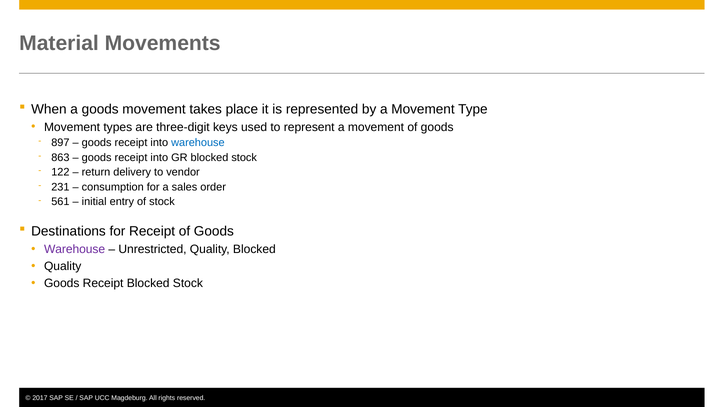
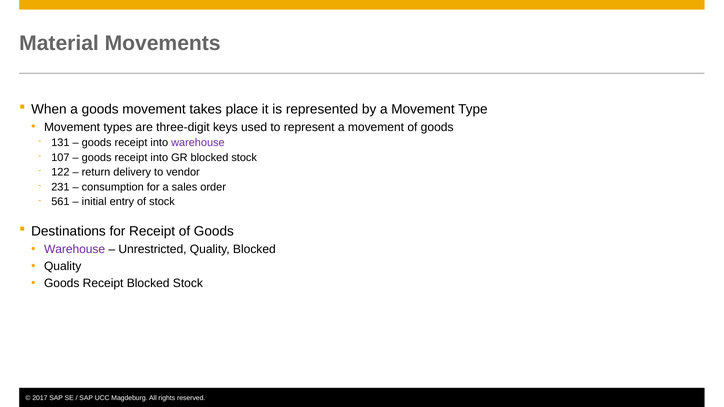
897: 897 -> 131 (60, 143)
warehouse colour: blue -> purple (198, 143)
863: 863 -> 107 (60, 158)
